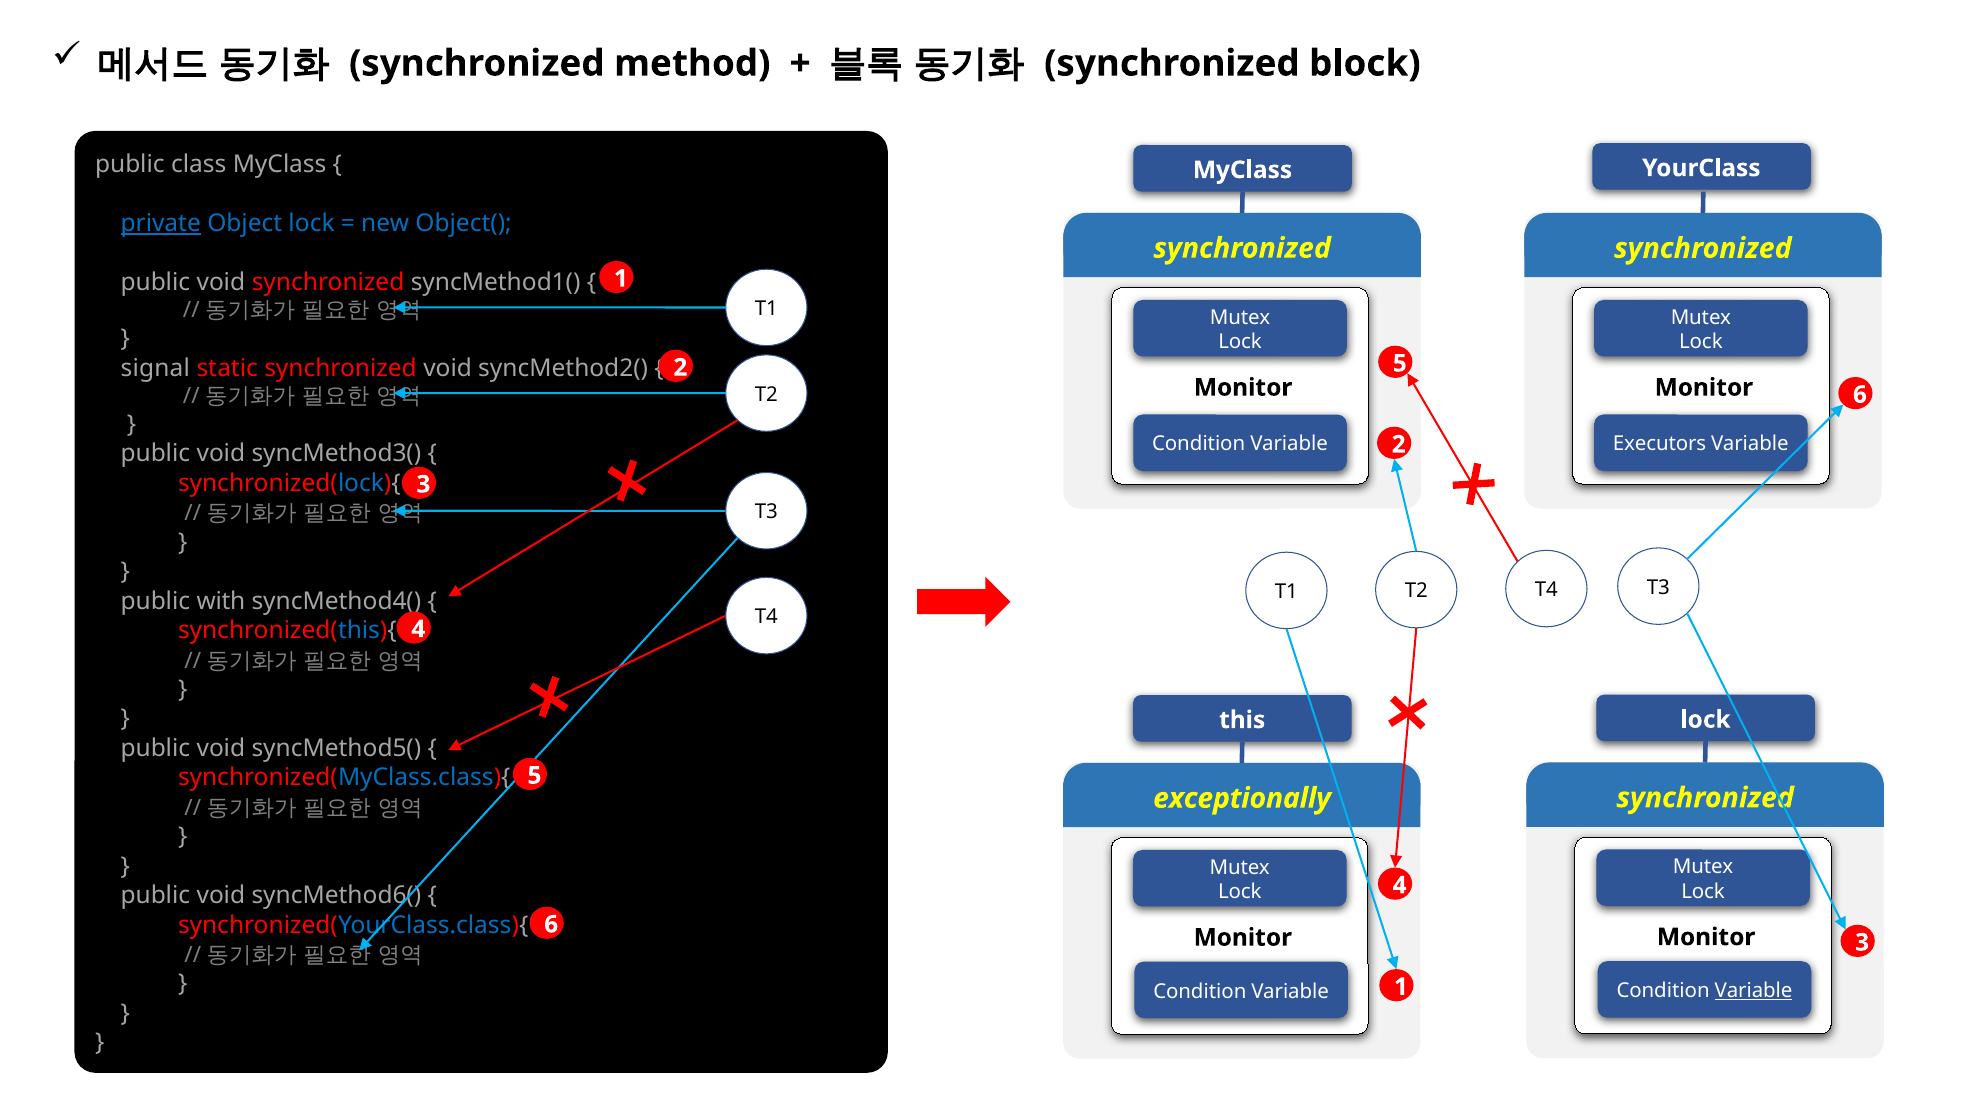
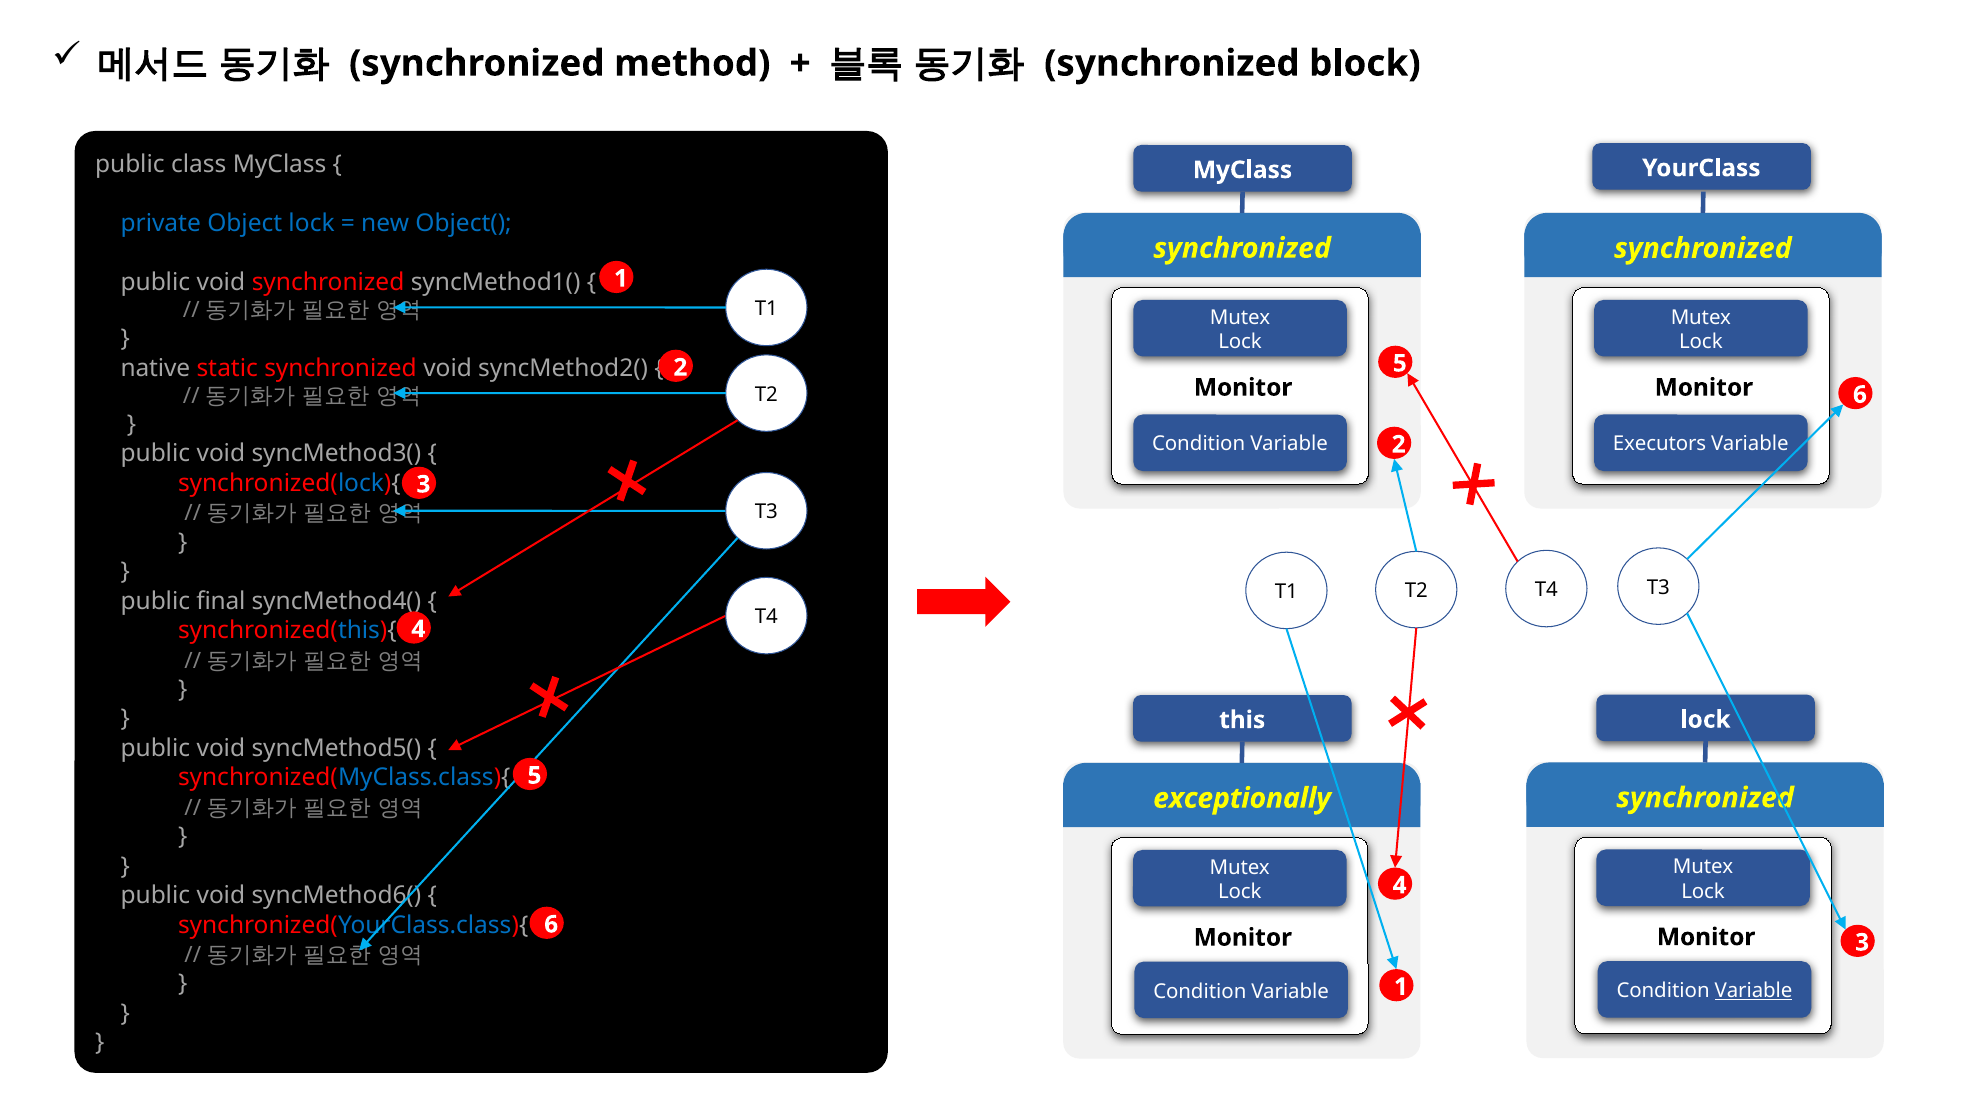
private underline: present -> none (161, 223)
signal: signal -> native (155, 368)
with: with -> final (221, 601)
